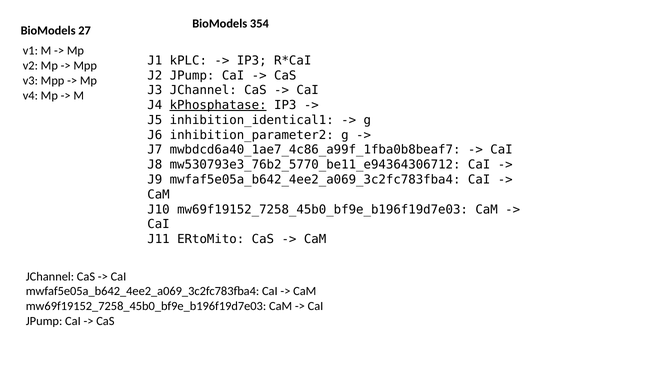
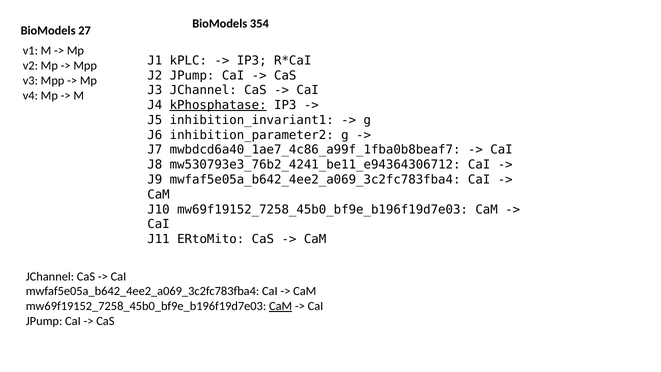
inhibition_identical1: inhibition_identical1 -> inhibition_invariant1 (252, 120)
mw530793e3_76b2_5770_be11_e94364306712: mw530793e3_76b2_5770_be11_e94364306712 -> mw530793e3_76b2_4241_be11_e94364306712 (315, 165)
CaM underline: none -> present (281, 306)
